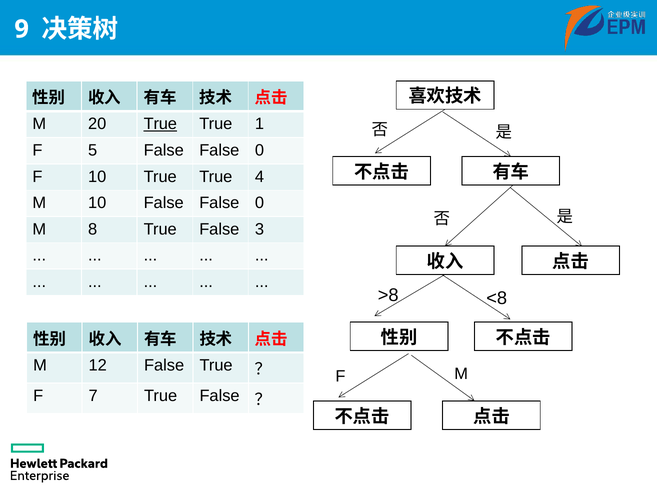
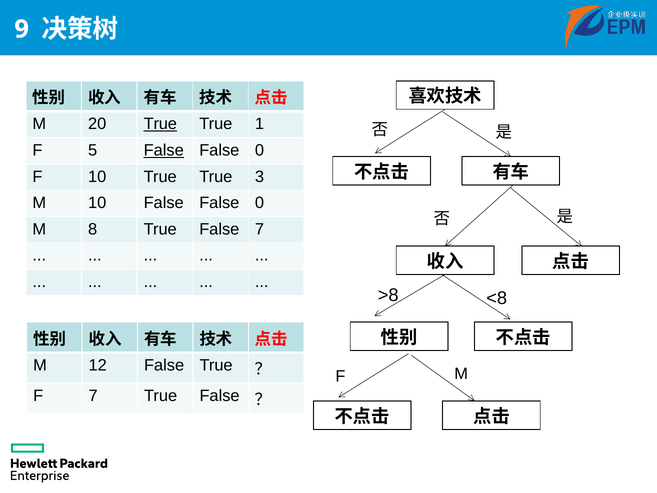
False underline: none -> present (164, 150)
4: 4 -> 3 (259, 177)
False 3: 3 -> 7 (259, 229)
